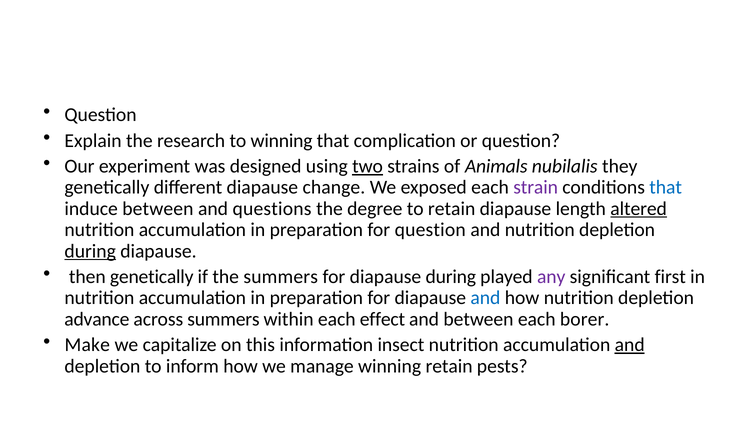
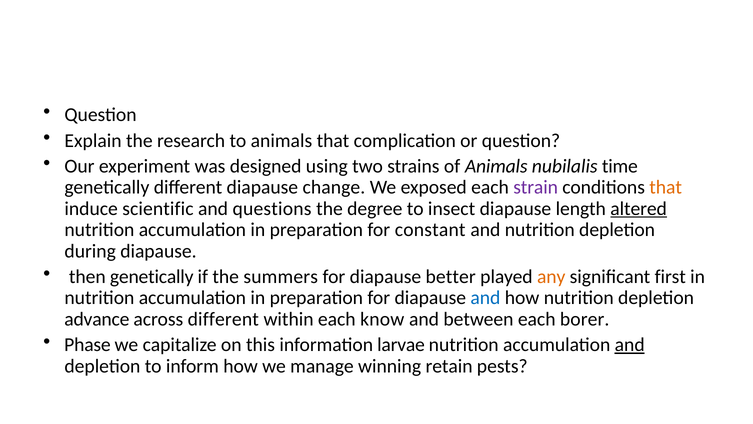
to winning: winning -> animals (281, 140)
two underline: present -> none (368, 166)
they: they -> time (620, 166)
that colour: blue -> orange (666, 187)
induce between: between -> scientific (158, 208)
to retain: retain -> insect (452, 208)
for question: question -> constant (430, 230)
during underline: present -> none (90, 251)
diapause during: during -> better (451, 277)
any colour: purple -> orange (551, 277)
across summers: summers -> different (223, 319)
effect: effect -> know (382, 319)
Make: Make -> Phase (87, 345)
insect: insect -> larvae (401, 345)
